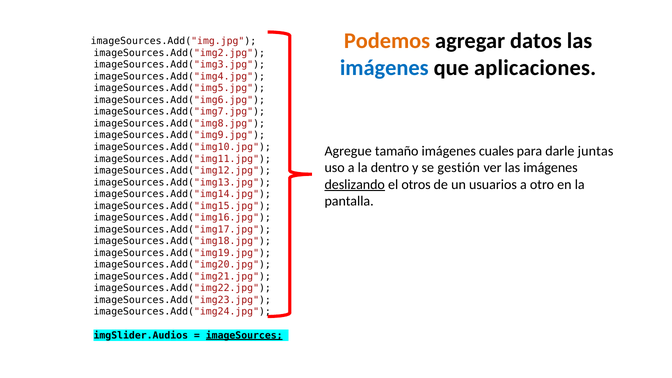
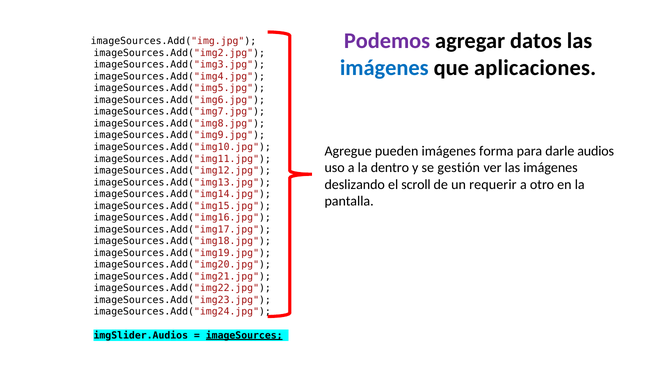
Podemos colour: orange -> purple (387, 41)
tamaño: tamaño -> pueden (397, 151)
cuales: cuales -> forma (496, 151)
juntas: juntas -> audios (596, 151)
deslizando underline: present -> none (355, 185)
otros: otros -> scroll (416, 185)
usuarios: usuarios -> requerir (493, 185)
